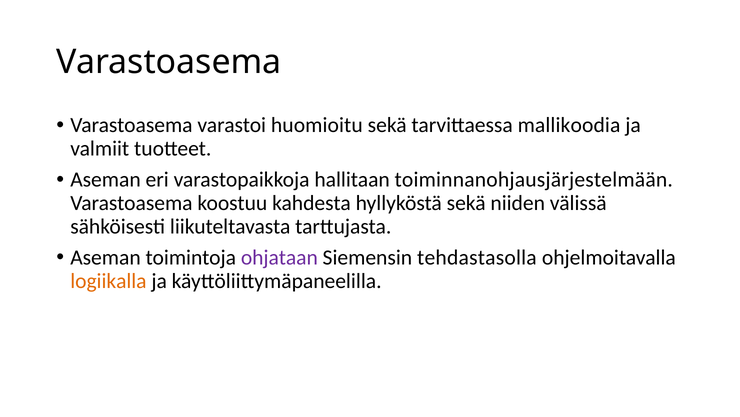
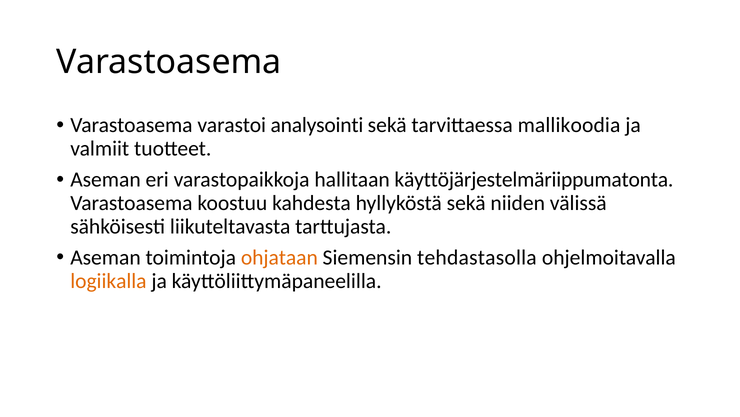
huomioitu: huomioitu -> analysointi (317, 125)
toiminnanohjausjärjestelmään: toiminnanohjausjärjestelmään -> käyttöjärjestelmäriippumatonta (534, 179)
ohjataan colour: purple -> orange (279, 257)
